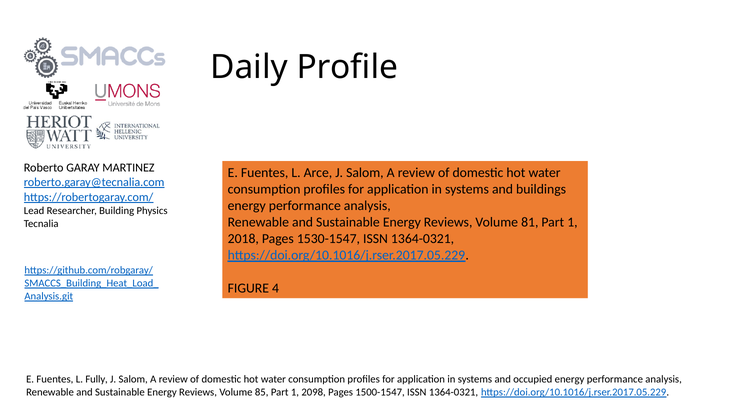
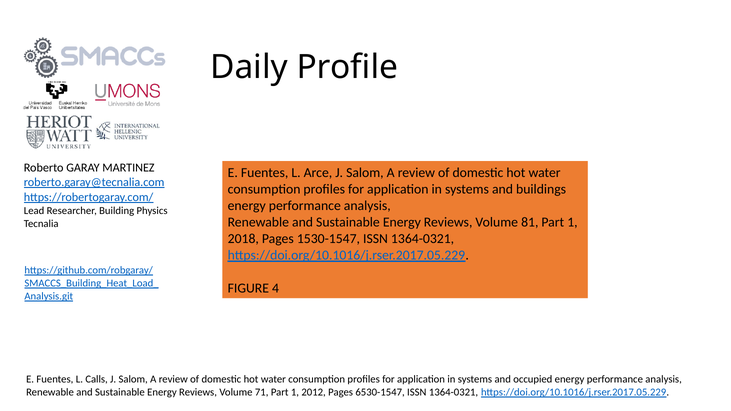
Fully: Fully -> Calls (97, 380)
85: 85 -> 71 (262, 392)
2098: 2098 -> 2012 (314, 392)
1500-1547: 1500-1547 -> 6530-1547 (380, 392)
